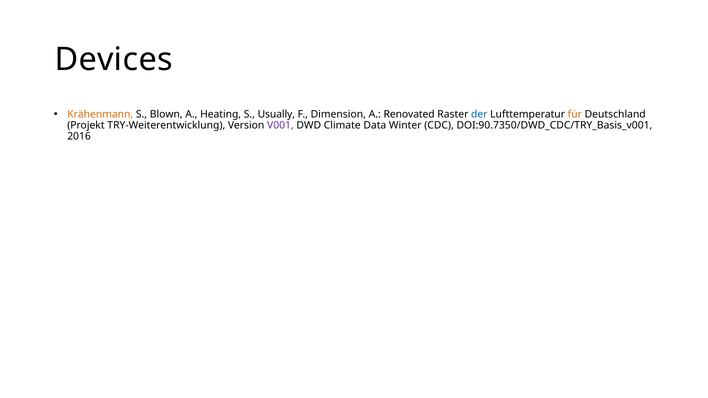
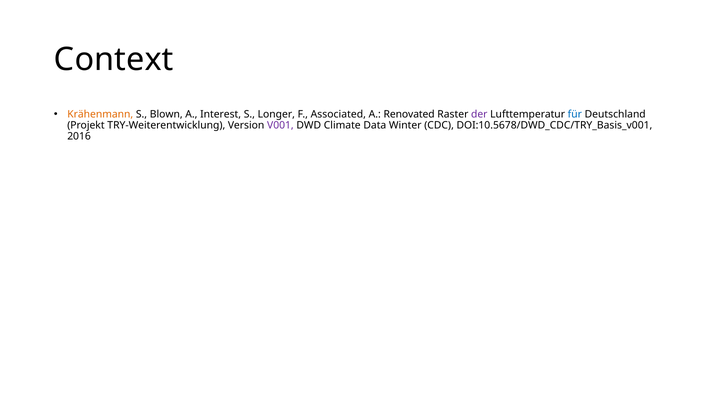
Devices: Devices -> Context (114, 59)
Heating: Heating -> Interest (221, 114)
Usually: Usually -> Longer (276, 114)
Dimension: Dimension -> Associated (338, 114)
der colour: blue -> purple (479, 114)
für colour: orange -> blue (575, 114)
DOI:90.7350/DWD_CDC/TRY_Basis_v001: DOI:90.7350/DWD_CDC/TRY_Basis_v001 -> DOI:10.5678/DWD_CDC/TRY_Basis_v001 (554, 125)
